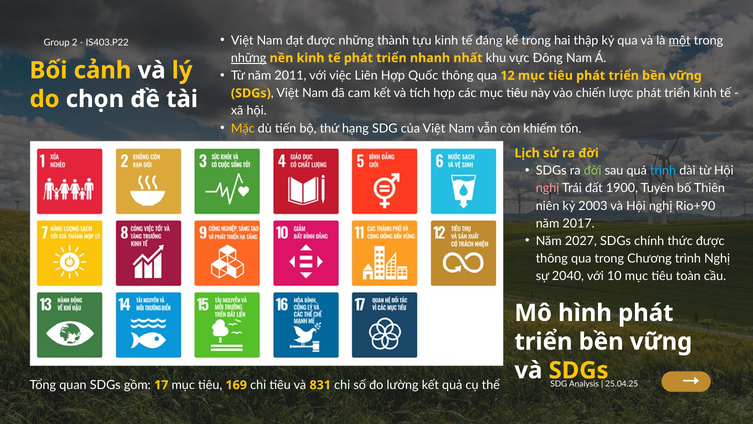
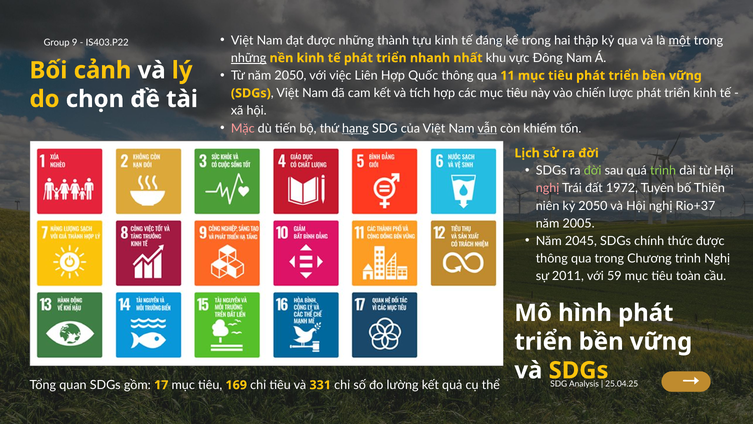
2: 2 -> 9 (75, 43)
năm 2011: 2011 -> 2050 (290, 76)
12: 12 -> 11 (508, 76)
Mặc colour: yellow -> pink (243, 128)
hạng underline: none -> present (355, 128)
vẫn underline: none -> present (487, 128)
trình colour: light blue -> light green (663, 171)
1900: 1900 -> 1972 (622, 188)
kỷ 2003: 2003 -> 2050 (593, 206)
Rio+90: Rio+90 -> Rio+37 (695, 206)
2017: 2017 -> 2005 (579, 223)
2027: 2027 -> 2045 (581, 241)
2040: 2040 -> 2011 (568, 276)
10: 10 -> 59 (614, 276)
831: 831 -> 331 (320, 385)
